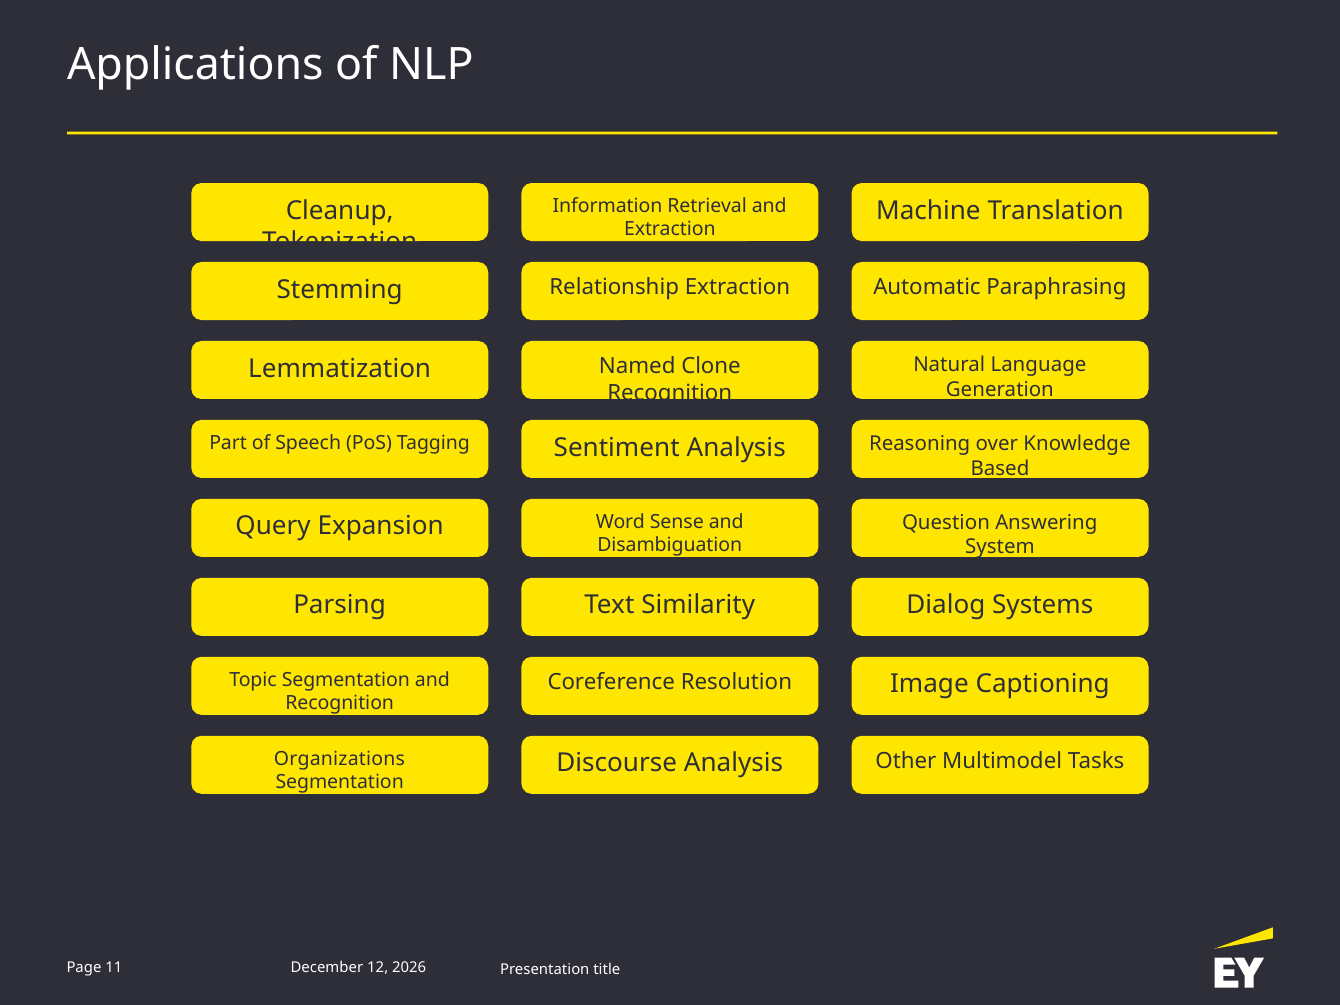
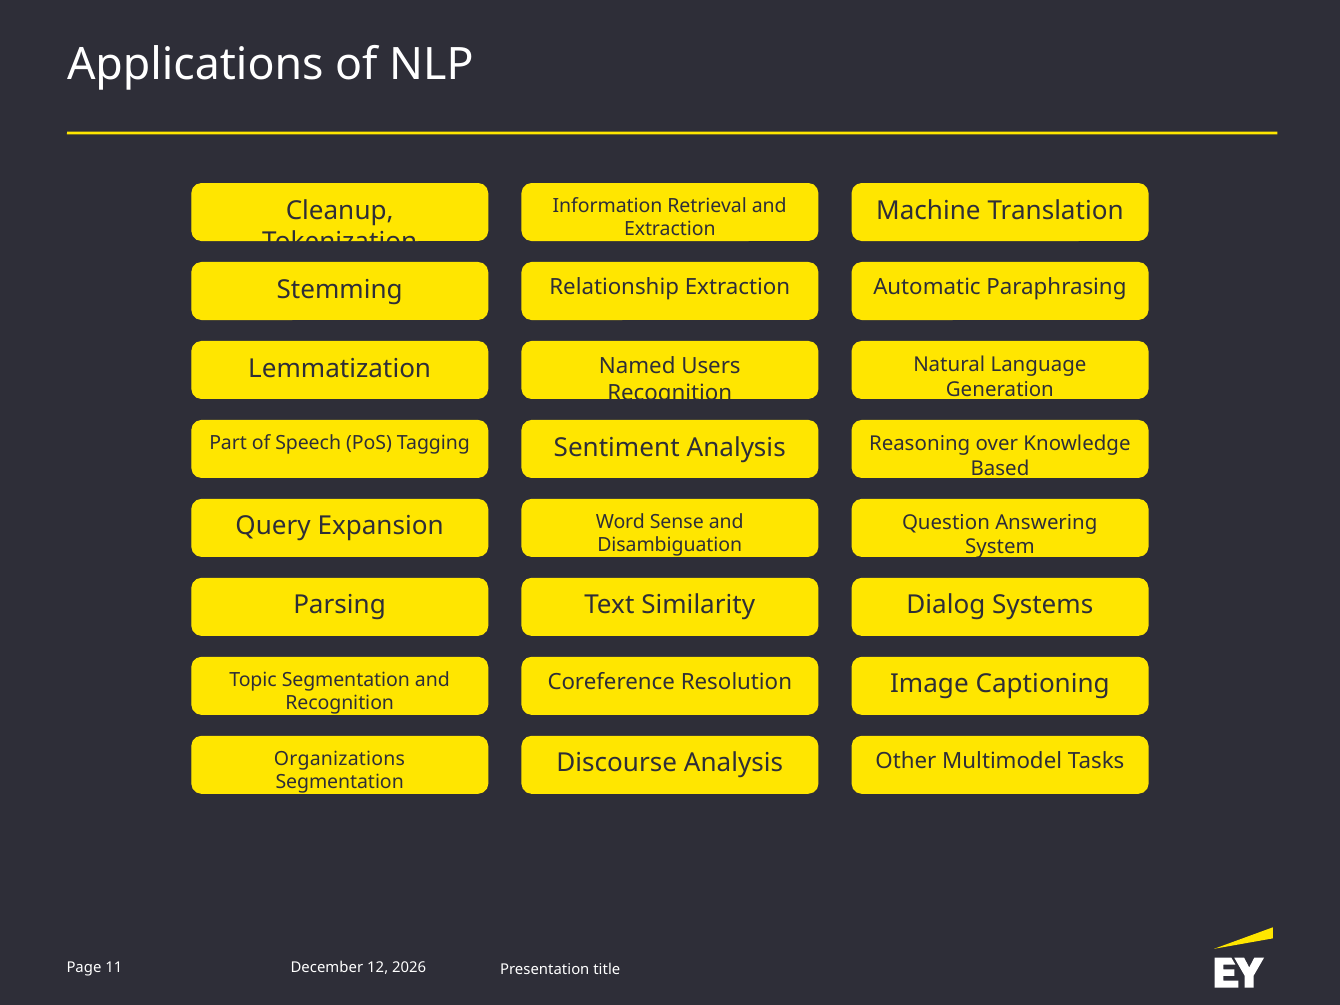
Clone: Clone -> Users (711, 366)
